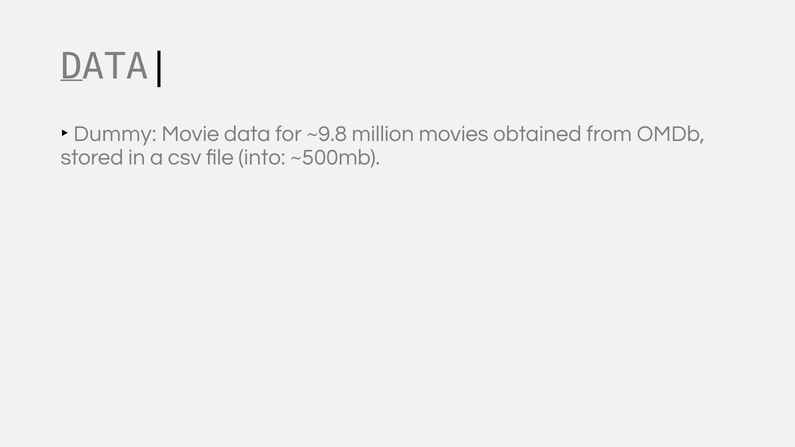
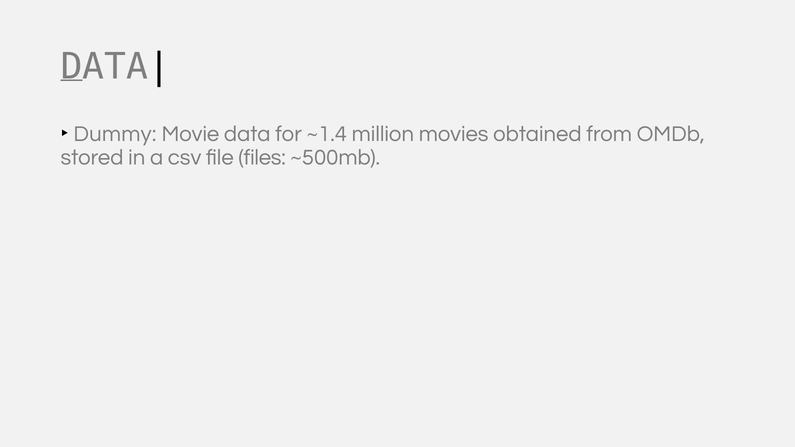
~9.8: ~9.8 -> ~1.4 (327, 134)
into: into -> files (262, 158)
